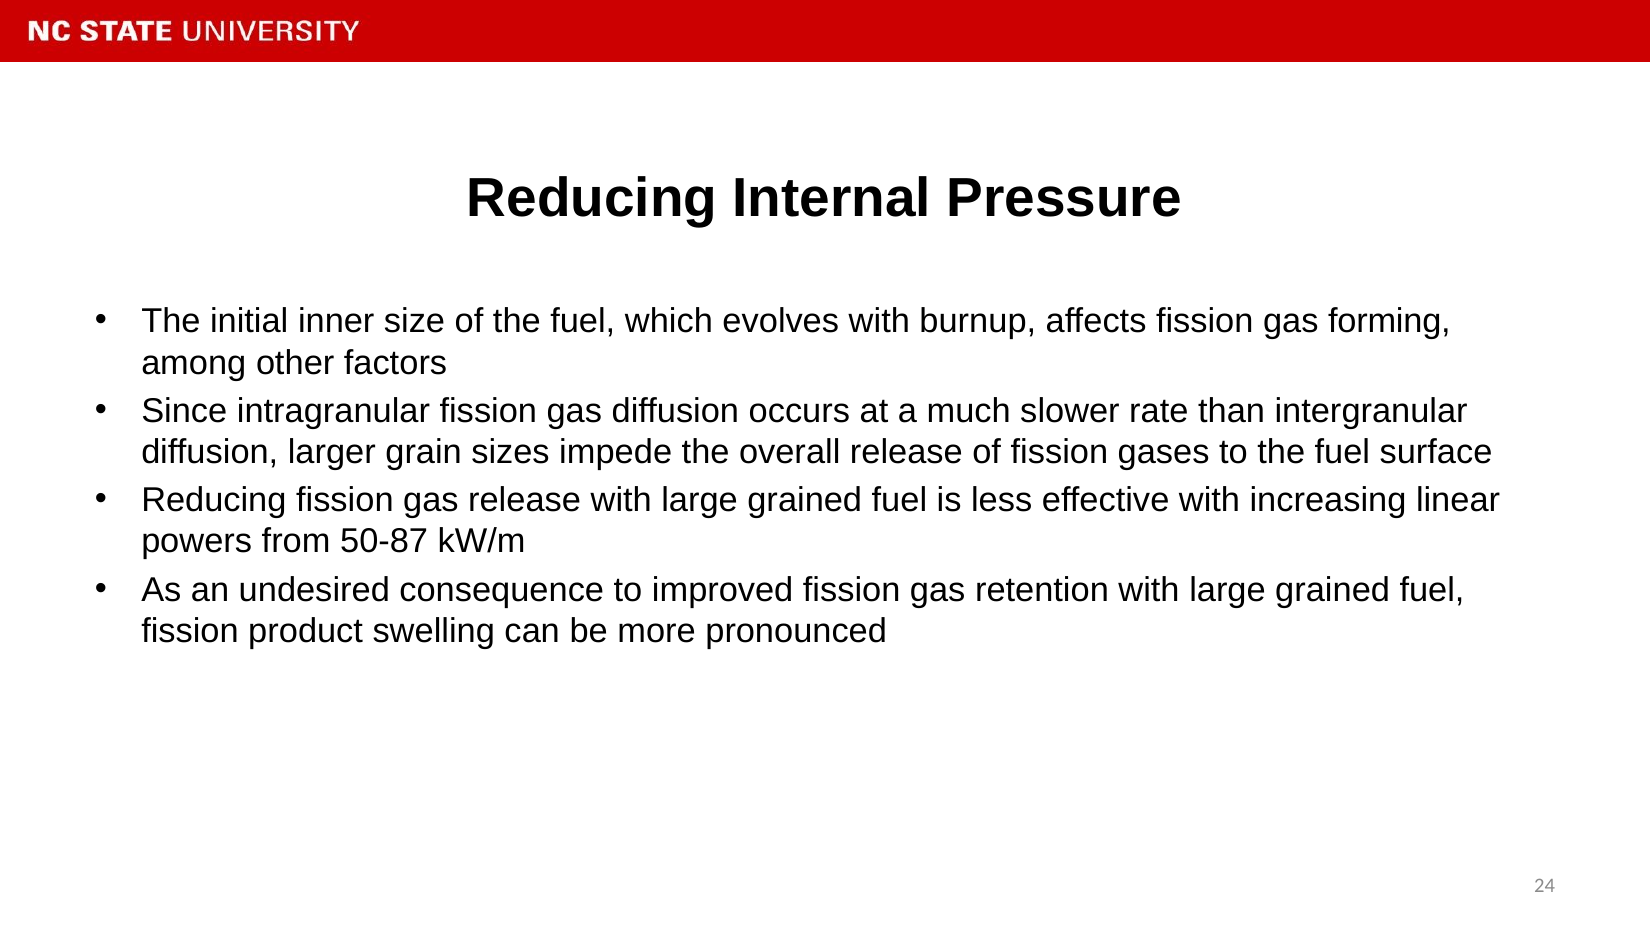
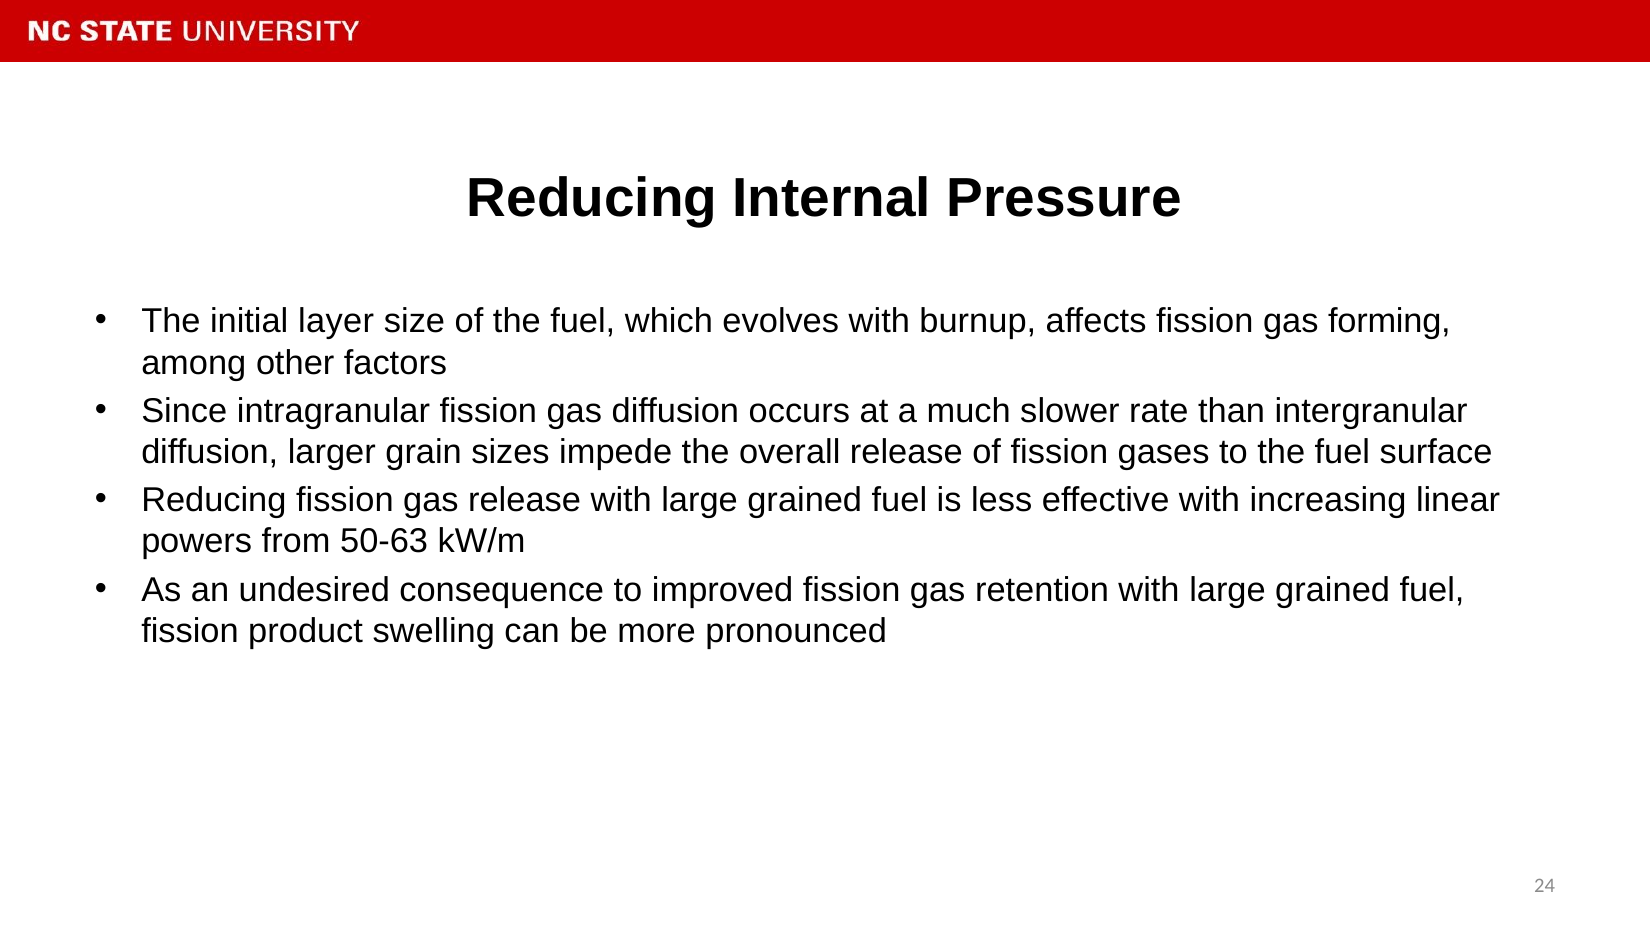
inner: inner -> layer (336, 322)
50-87: 50-87 -> 50-63 (384, 542)
